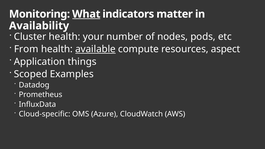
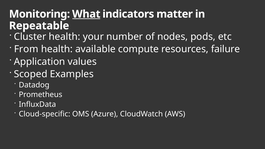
Availability: Availability -> Repeatable (39, 26)
available underline: present -> none (95, 49)
aspect: aspect -> failure (226, 49)
things: things -> values (82, 62)
